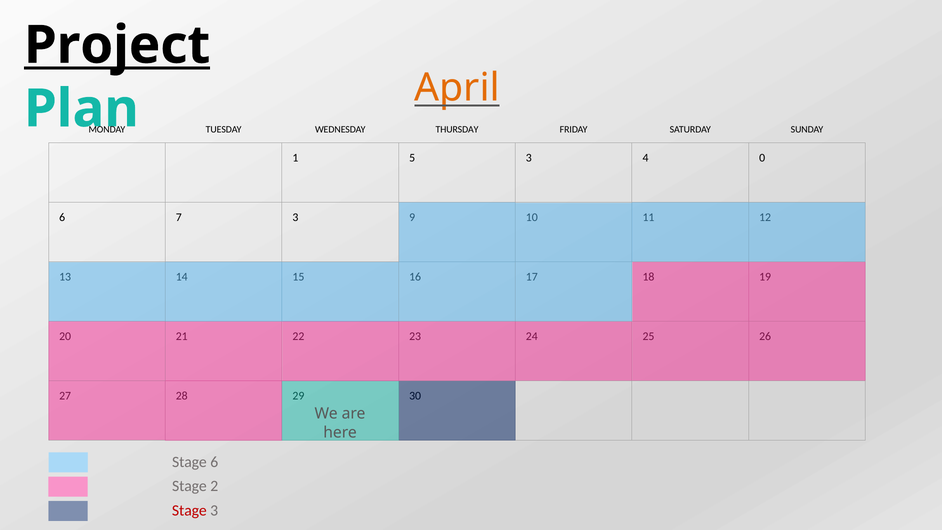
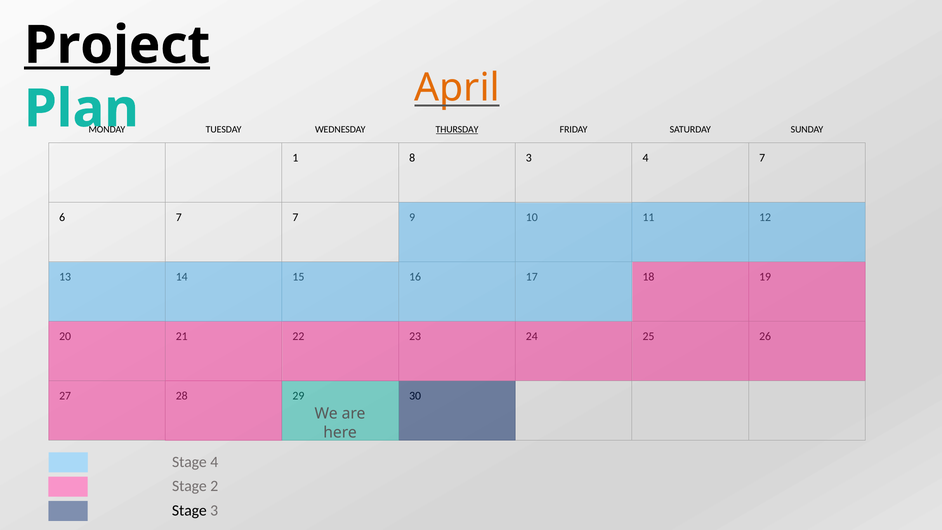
THURSDAY underline: none -> present (457, 129)
5: 5 -> 8 (412, 158)
4 0: 0 -> 7 (762, 158)
7 3: 3 -> 7 (295, 217)
Stage 6: 6 -> 4 (214, 462)
Stage colour: red -> black (189, 510)
